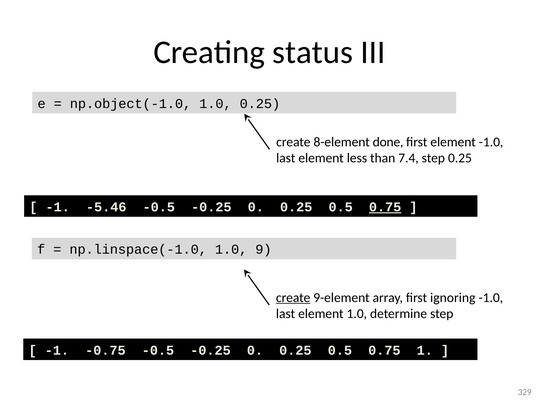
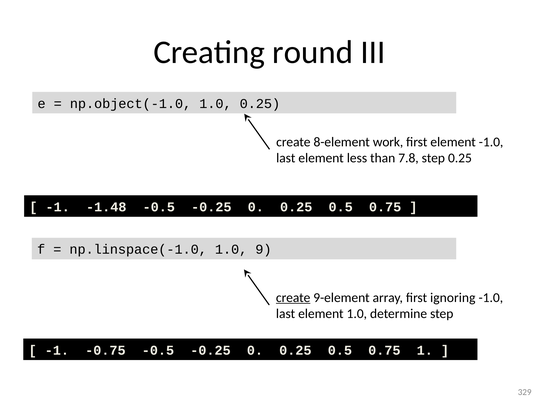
status: status -> round (313, 52)
done: done -> work (388, 142)
7.4: 7.4 -> 7.8 (408, 158)
-5.46: -5.46 -> -1.48 (106, 207)
0.75 underline: present -> none (385, 207)
